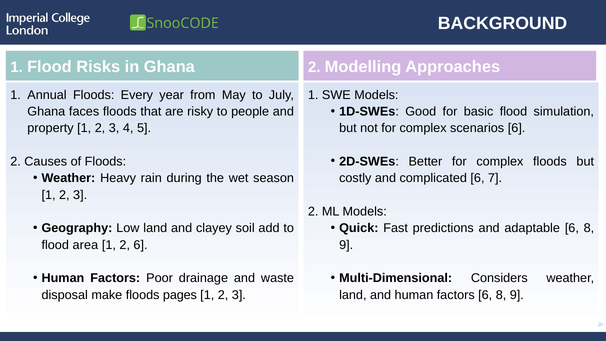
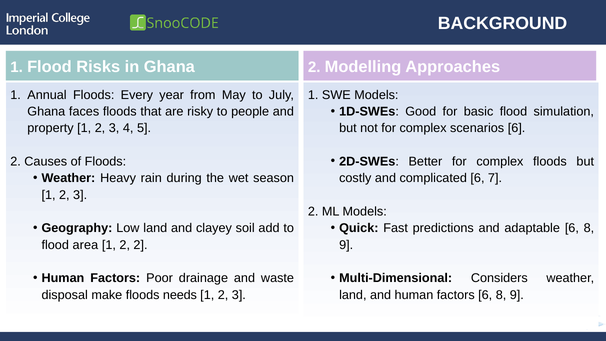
2 6: 6 -> 2 (141, 245)
pages: pages -> needs (180, 295)
